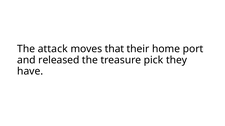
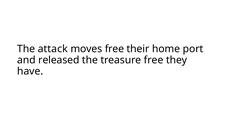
moves that: that -> free (114, 49)
treasure pick: pick -> free (154, 60)
